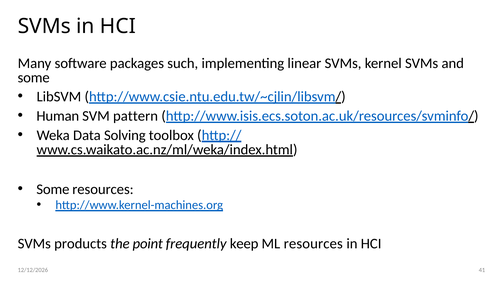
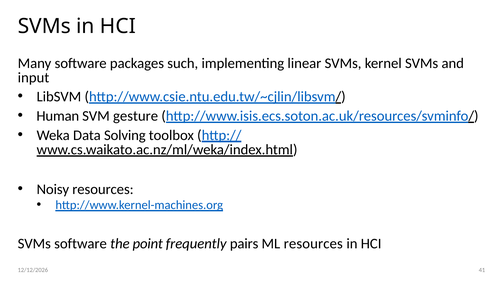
some: some -> input (34, 78)
pattern: pattern -> gesture (136, 116)
Some: Some -> Noisy (53, 189)
SVMs products: products -> software (81, 244)
keep: keep -> pairs (244, 244)
